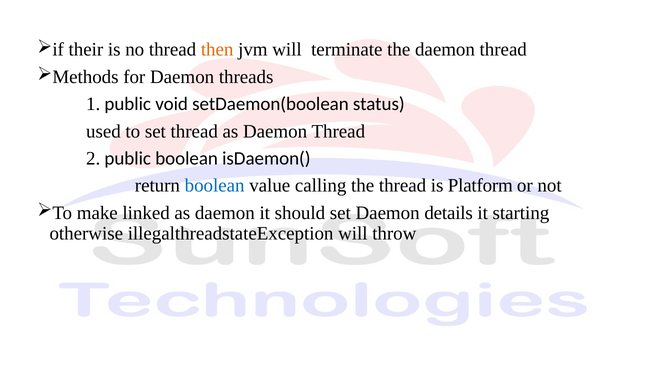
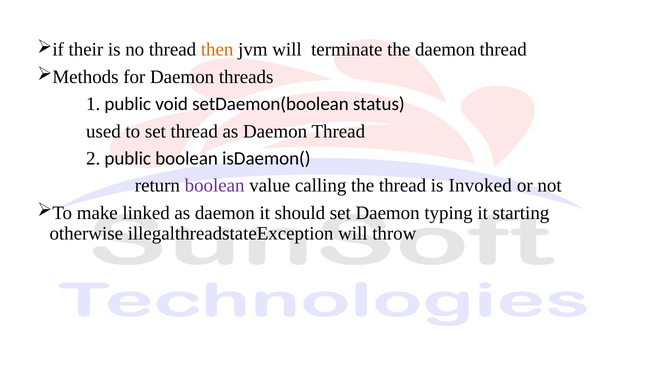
boolean colour: blue -> purple (215, 186)
Platform: Platform -> Invoked (480, 186)
details: details -> typing (449, 213)
